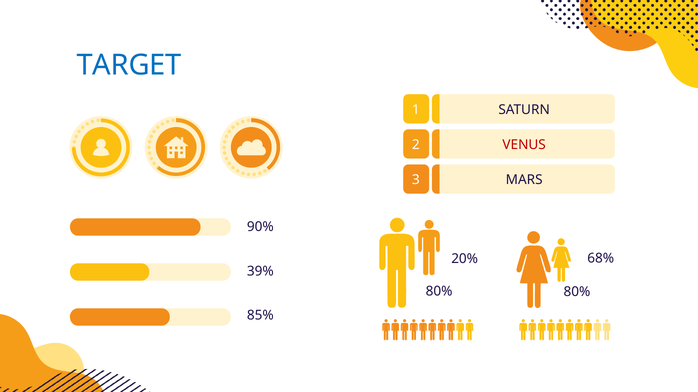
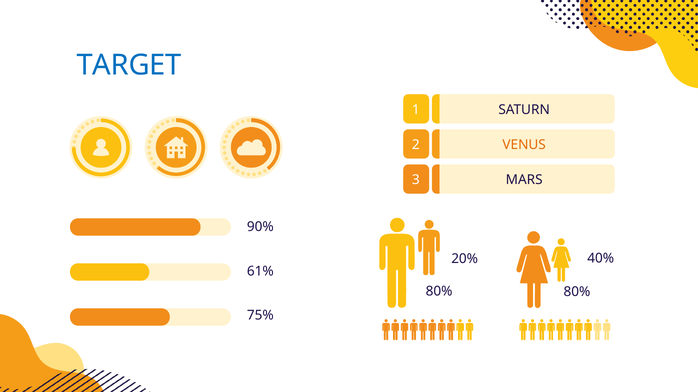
VENUS colour: red -> orange (524, 145)
68%: 68% -> 40% (601, 259)
39%: 39% -> 61% (260, 272)
85%: 85% -> 75% (260, 316)
